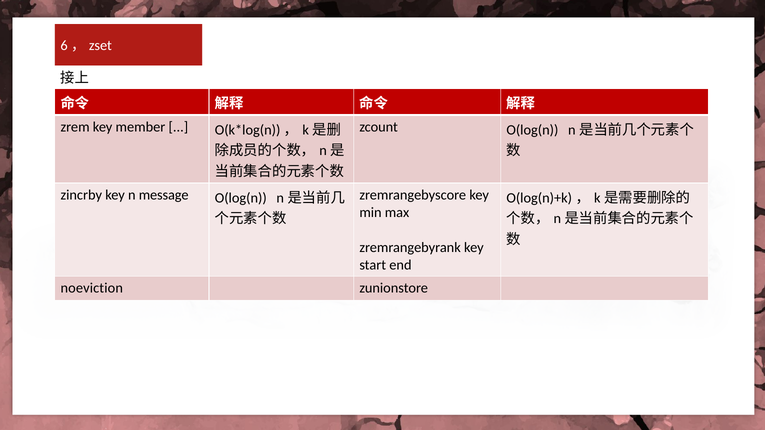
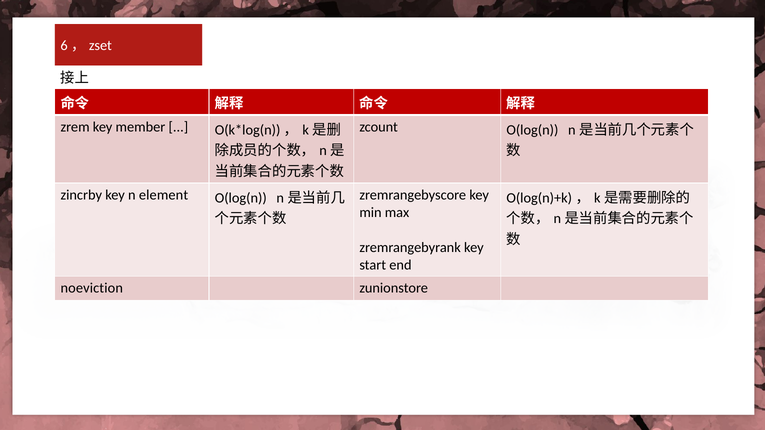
message: message -> element (164, 195)
